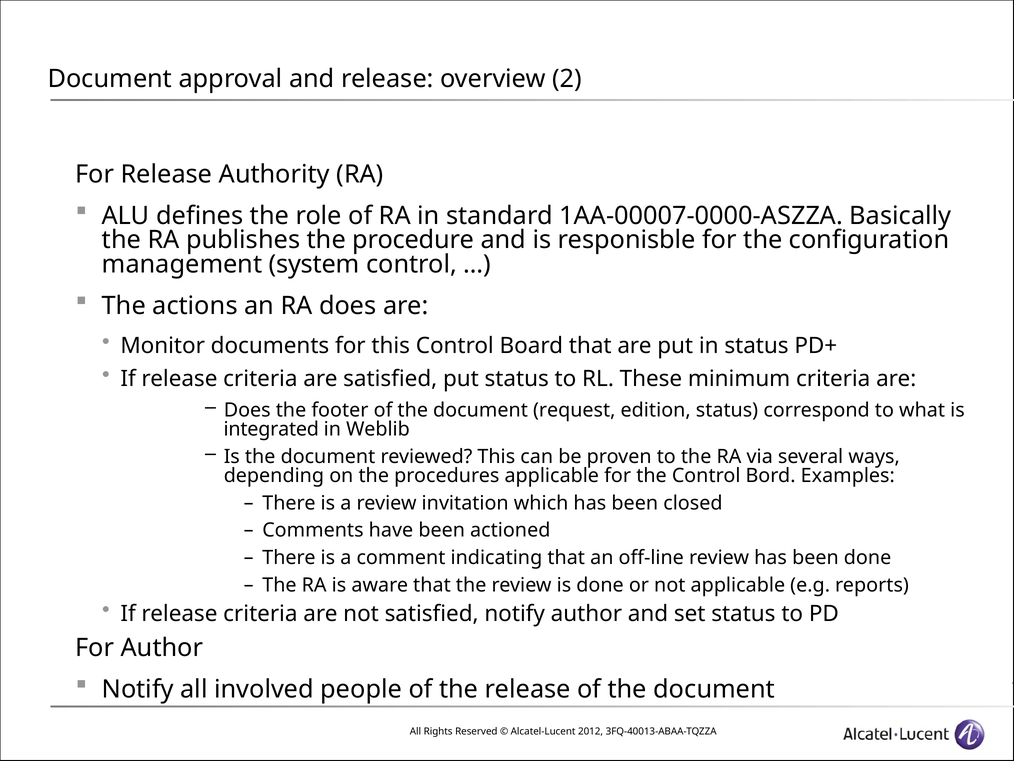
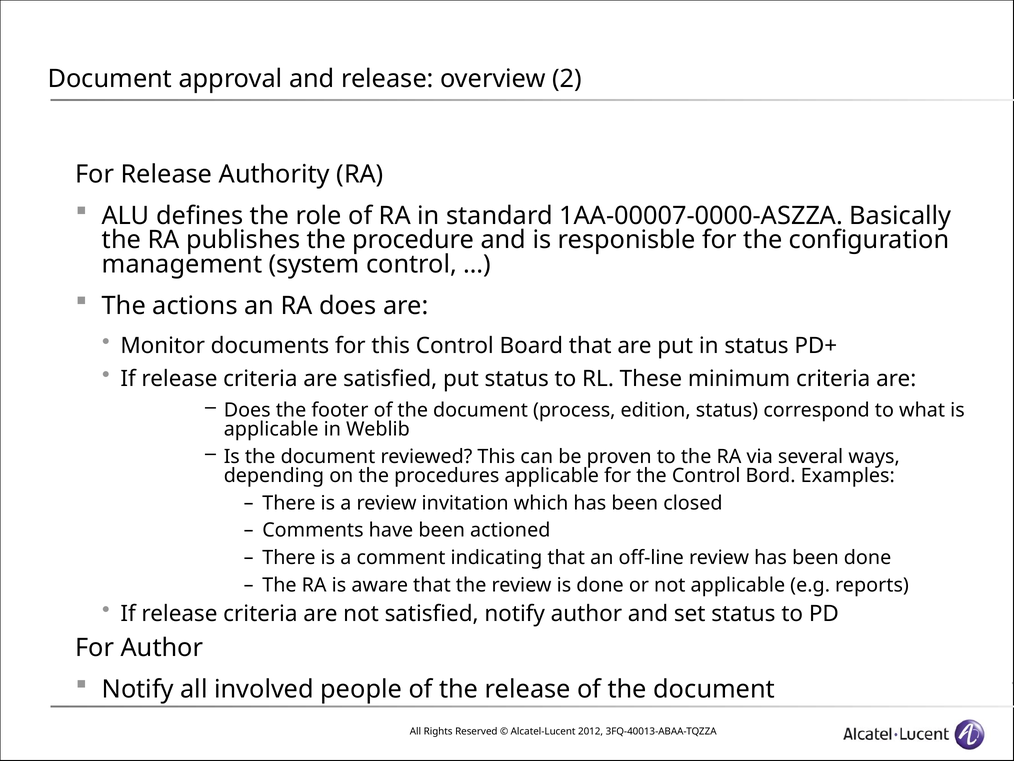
request: request -> process (574, 410)
integrated: integrated -> applicable (271, 429)
